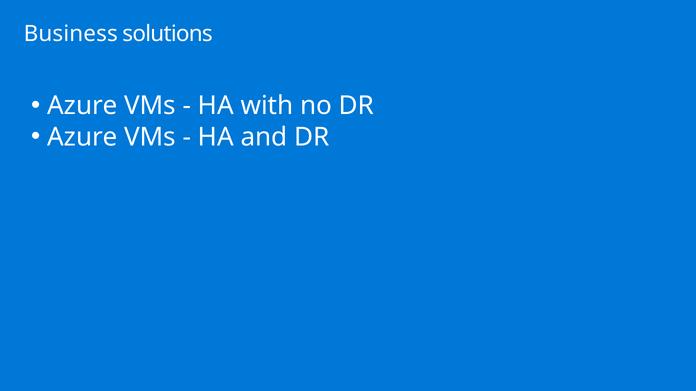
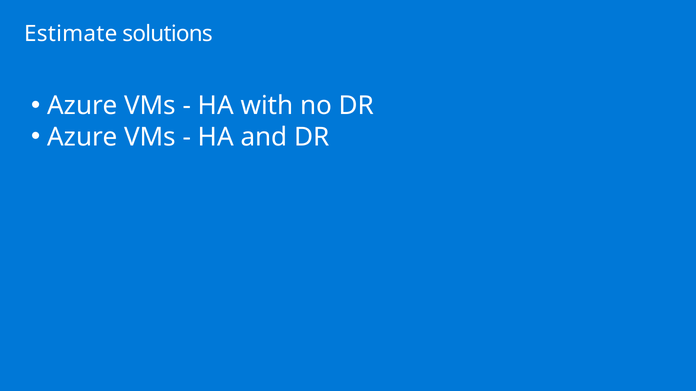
Business: Business -> Estimate (71, 34)
